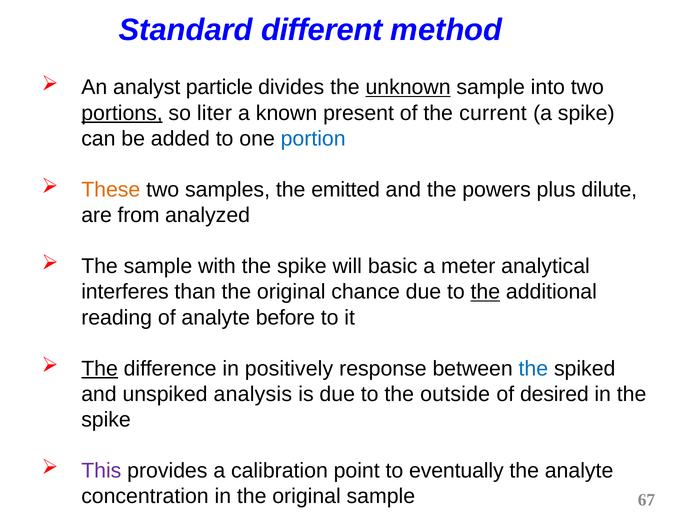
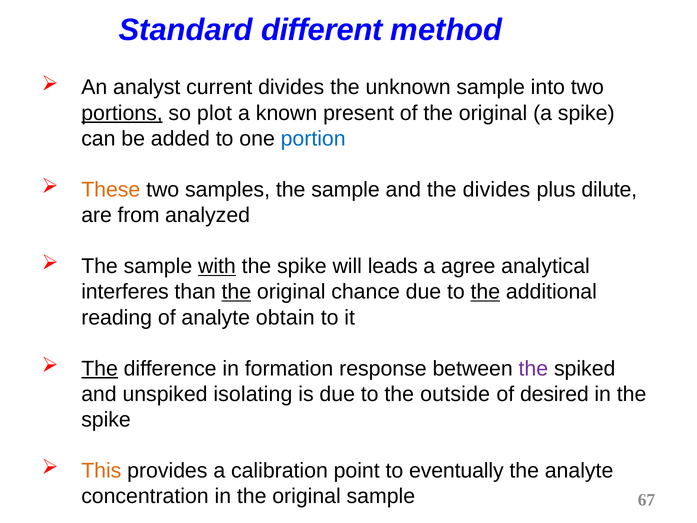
particle: particle -> current (219, 87)
unknown underline: present -> none (408, 87)
liter: liter -> plot (214, 113)
of the current: current -> original (493, 113)
samples the emitted: emitted -> sample (346, 190)
the powers: powers -> divides (496, 190)
with underline: none -> present (217, 266)
basic: basic -> leads (393, 266)
meter: meter -> agree (468, 266)
the underline: none -> present (236, 292)
before: before -> obtain (285, 317)
positively: positively -> formation (289, 368)
the colour: blue -> purple (533, 368)
analysis: analysis -> isolating (253, 394)
This colour: purple -> orange (101, 471)
